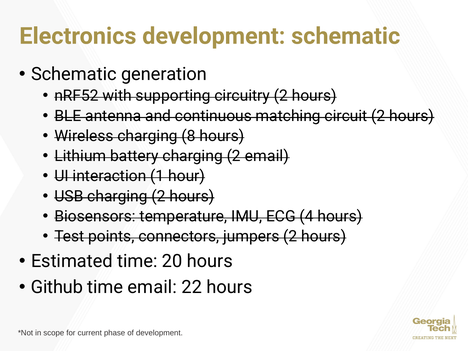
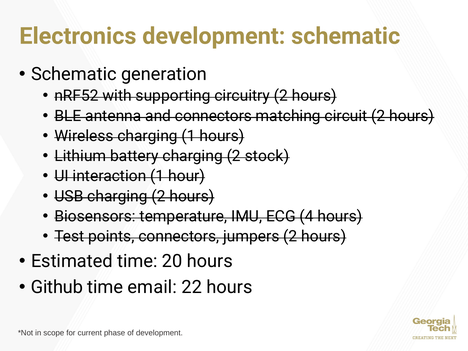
and continuous: continuous -> connectors (213, 116)
charging 8: 8 -> 1 (189, 136)
2 email: email -> stock (267, 156)
